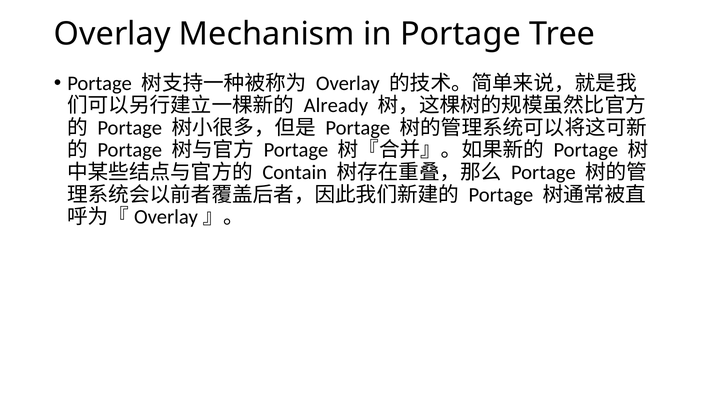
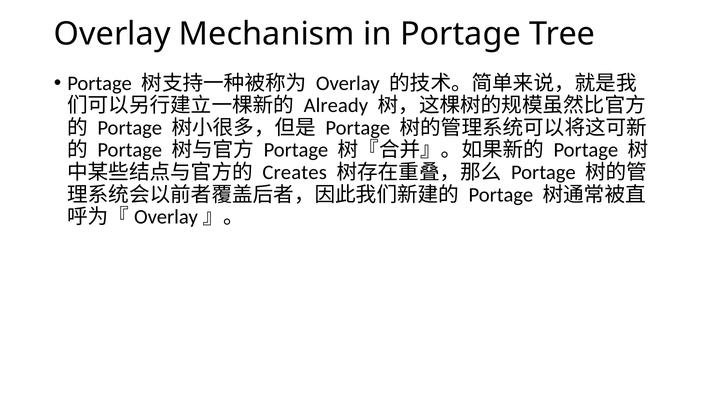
Contain: Contain -> Creates (295, 173)
